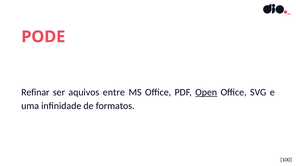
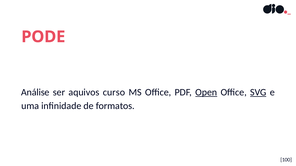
Refinar: Refinar -> Análise (35, 93)
entre: entre -> curso (114, 93)
SVG underline: none -> present (258, 93)
